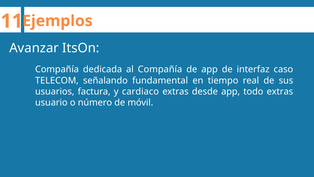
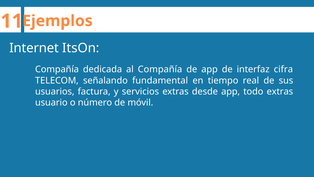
Avanzar: Avanzar -> Internet (34, 48)
caso: caso -> cifra (283, 69)
cardiaco: cardiaco -> servicios (140, 91)
